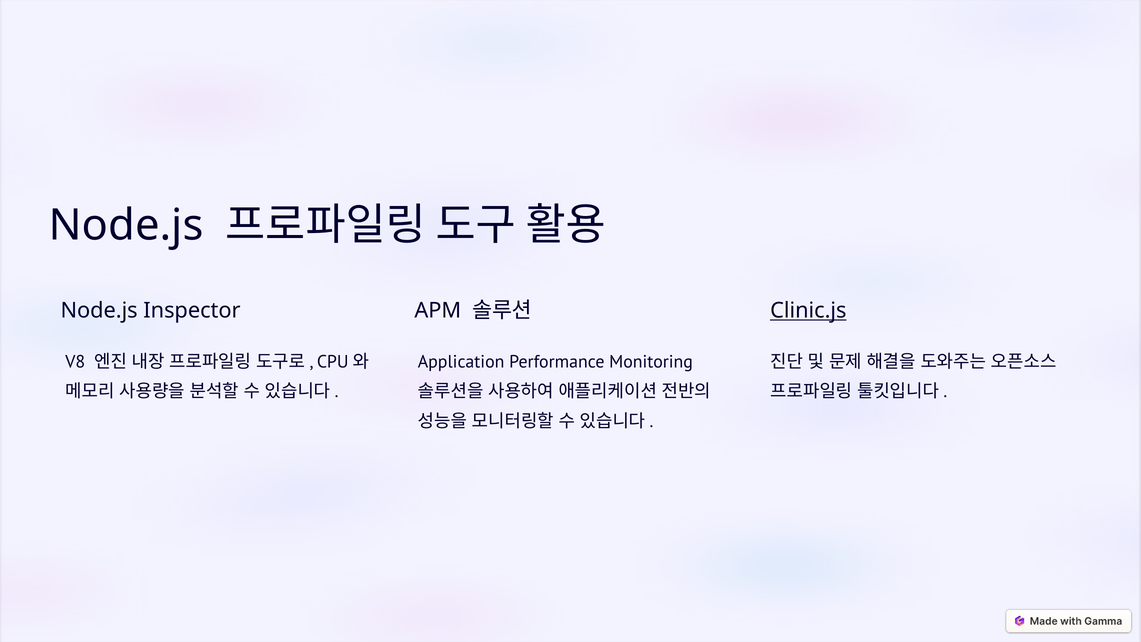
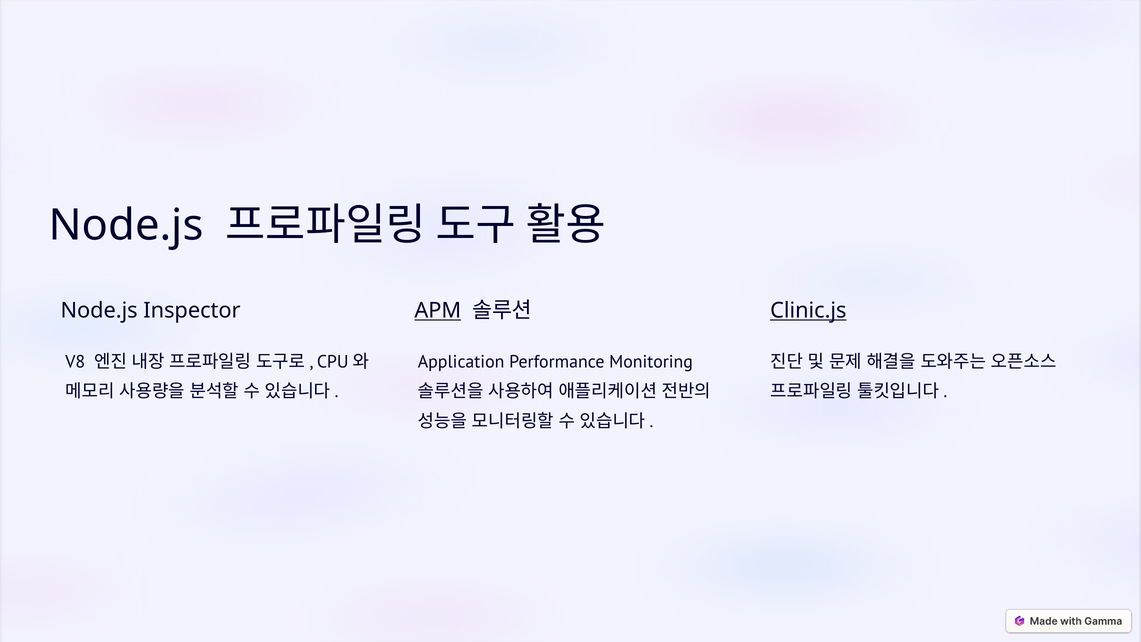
APM underline: none -> present (438, 311)
